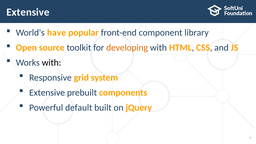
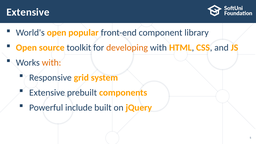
World's have: have -> open (57, 33)
with colour: black -> orange (52, 63)
default: default -> include (79, 108)
